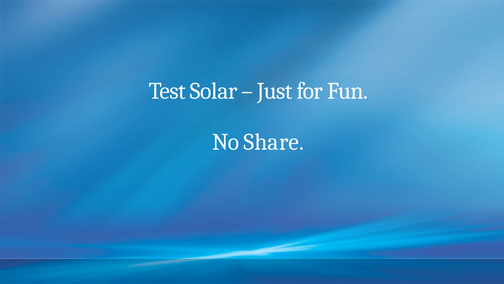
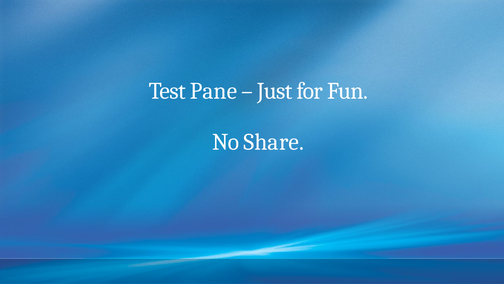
Solar: Solar -> Pane (214, 91)
